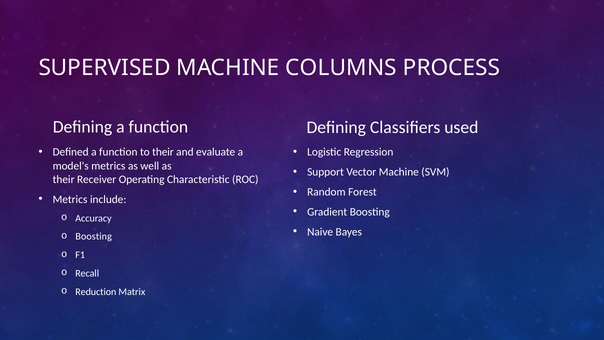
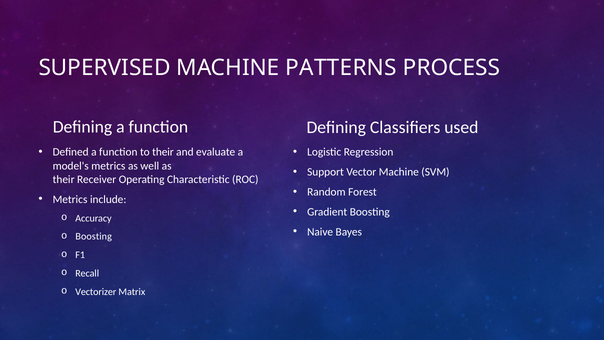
COLUMNS: COLUMNS -> PATTERNS (341, 68)
Reduction: Reduction -> Vectorizer (96, 292)
